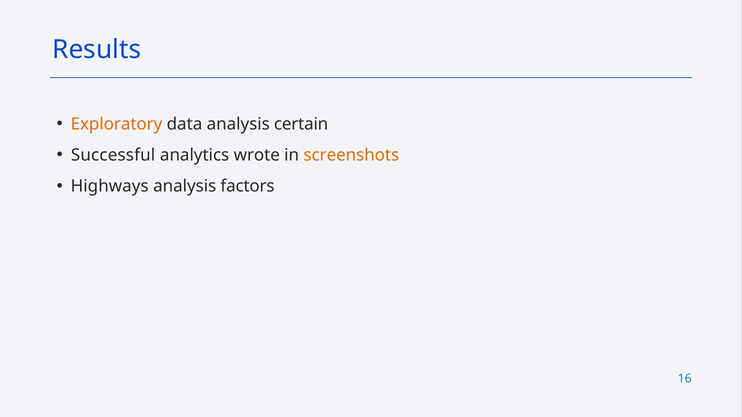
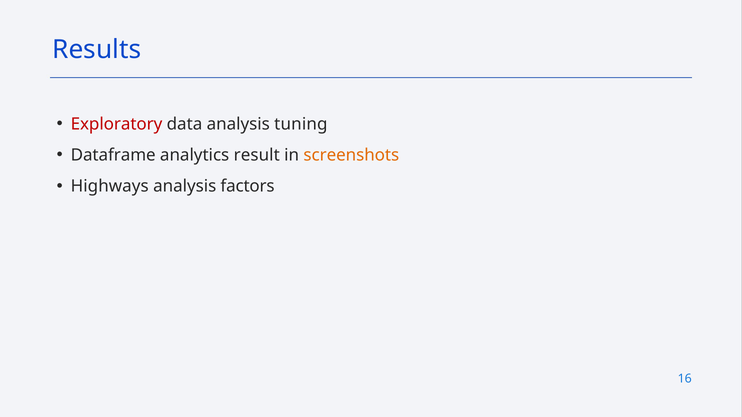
Exploratory colour: orange -> red (116, 124)
certain: certain -> tuning (301, 124)
Successful: Successful -> Dataframe (113, 155)
wrote: wrote -> result (257, 155)
